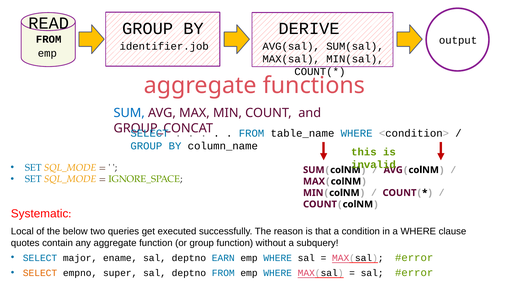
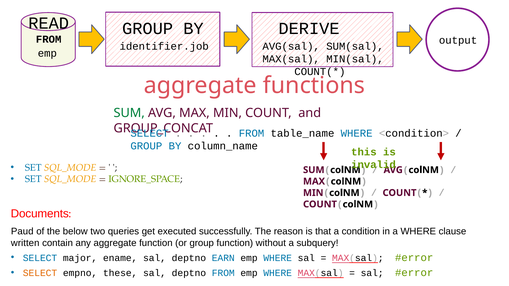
SUM colour: blue -> green (129, 113)
Systematic: Systematic -> Documents (40, 214)
Local: Local -> Paud (22, 232)
quotes: quotes -> written (25, 243)
super: super -> these (120, 273)
